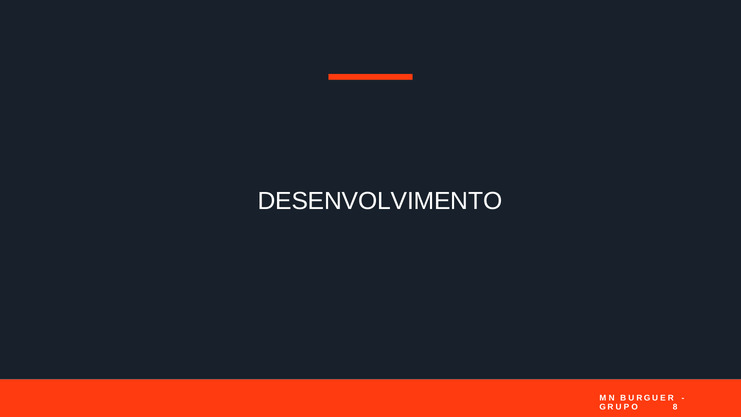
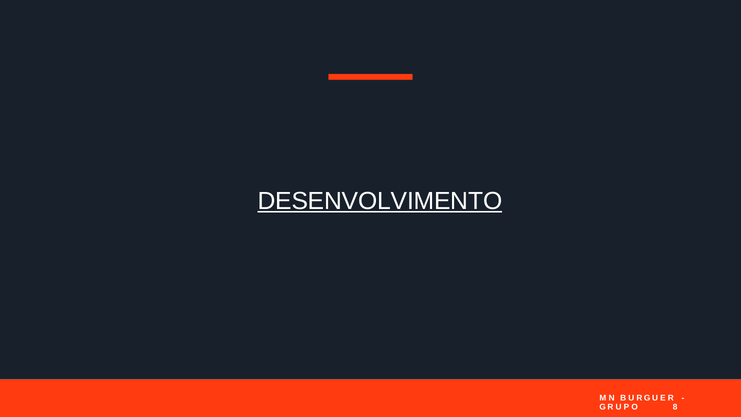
DESENVOLVIMENTO underline: none -> present (380, 201)
